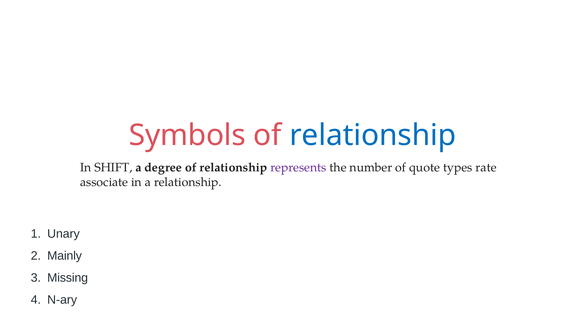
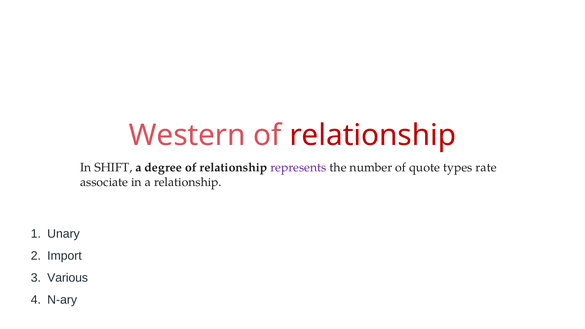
Symbols: Symbols -> Western (187, 135)
relationship colour: blue -> red (373, 135)
Mainly: Mainly -> Import (65, 256)
Missing: Missing -> Various (68, 278)
